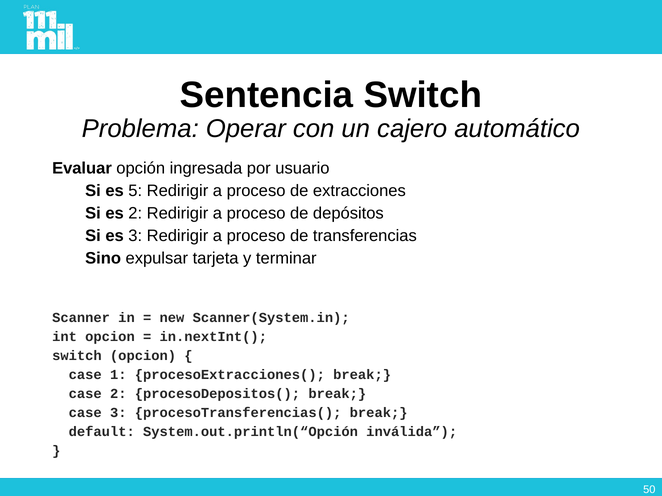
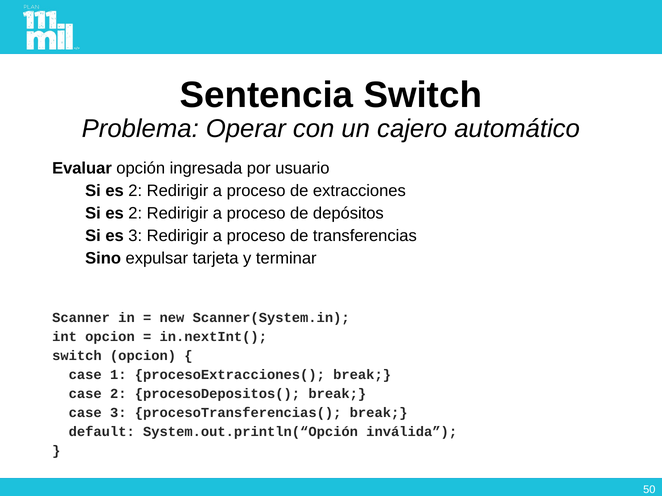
5: 5 -> 2 (135, 191)
